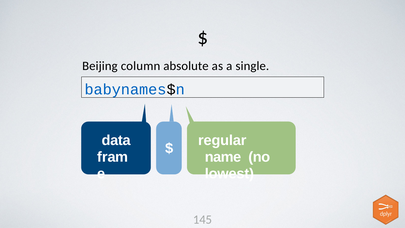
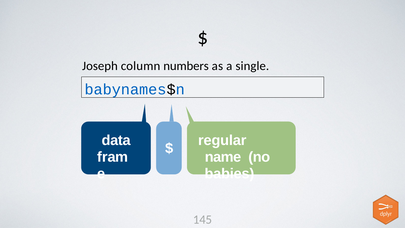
Beijing: Beijing -> Joseph (100, 66)
absolute: absolute -> numbers (186, 66)
lowest: lowest -> babies (229, 174)
